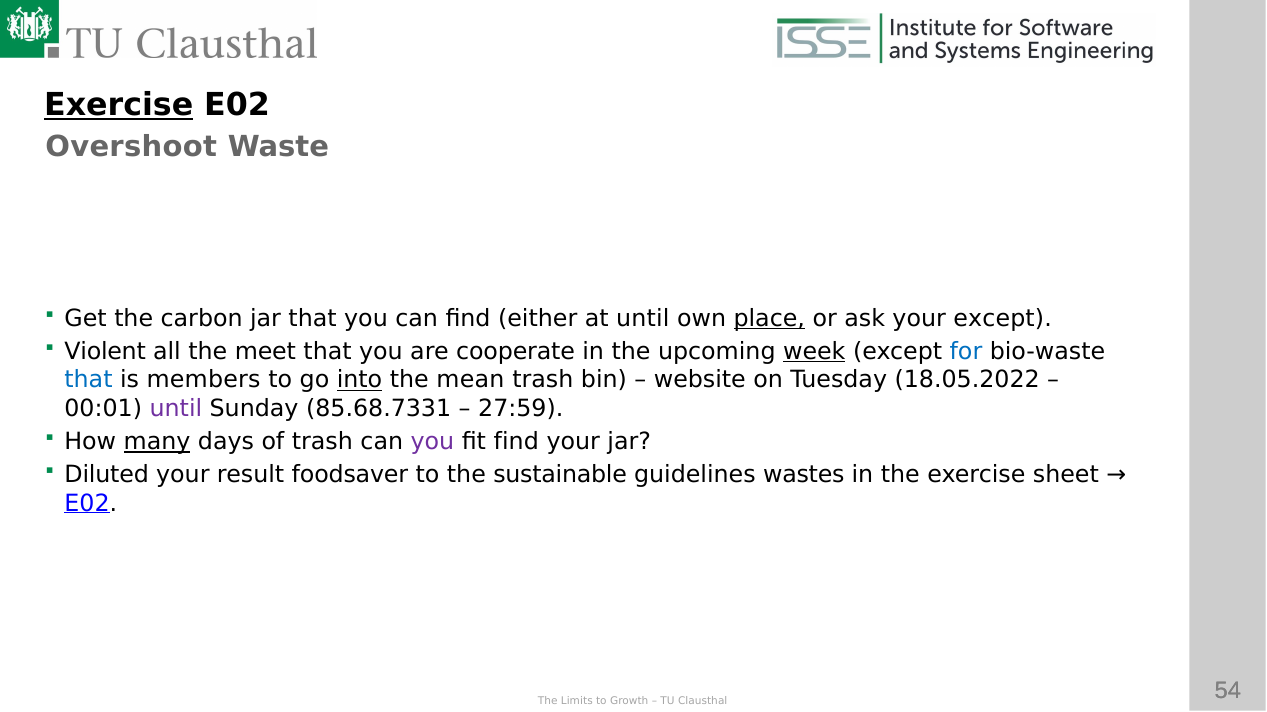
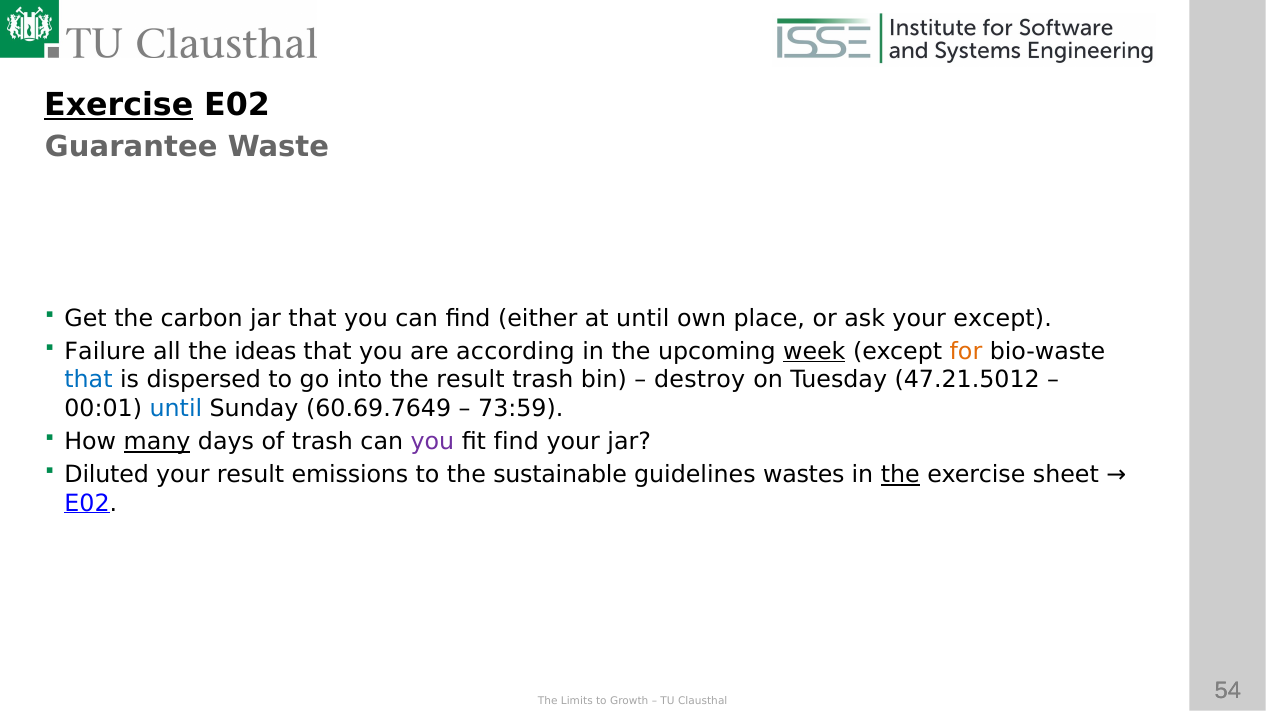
Overshoot: Overshoot -> Guarantee (131, 147)
place underline: present -> none (769, 319)
Violent: Violent -> Failure (105, 352)
meet: meet -> ideas (265, 352)
cooperate: cooperate -> according (515, 352)
for colour: blue -> orange (966, 352)
members: members -> dispersed (204, 380)
into underline: present -> none (360, 380)
the mean: mean -> result (470, 380)
website: website -> destroy (700, 380)
18.05.2022: 18.05.2022 -> 47.21.5012 (967, 380)
until colour: purple -> blue (176, 409)
85.68.7331: 85.68.7331 -> 60.69.7649 (379, 409)
27:59: 27:59 -> 73:59 (521, 409)
foodsaver: foodsaver -> emissions (350, 475)
the underline: none -> present (900, 475)
